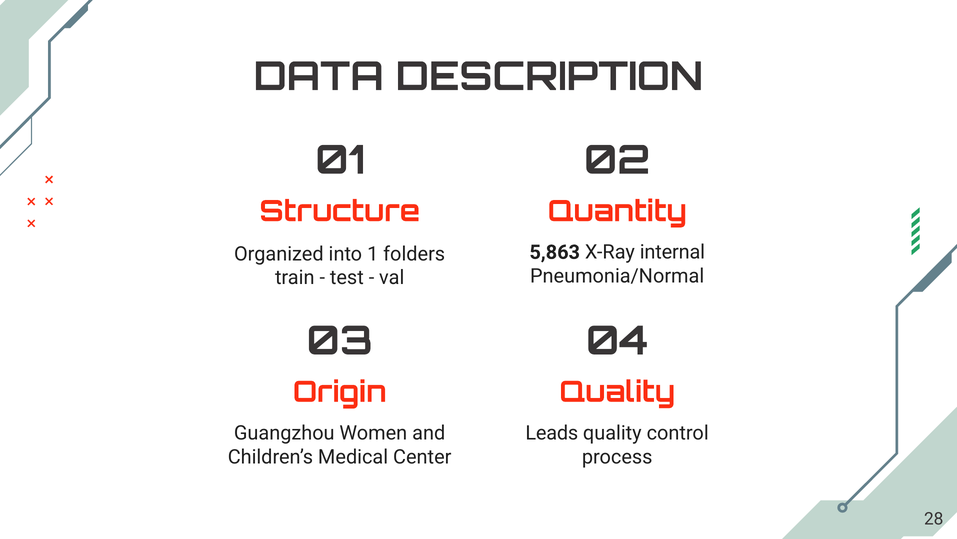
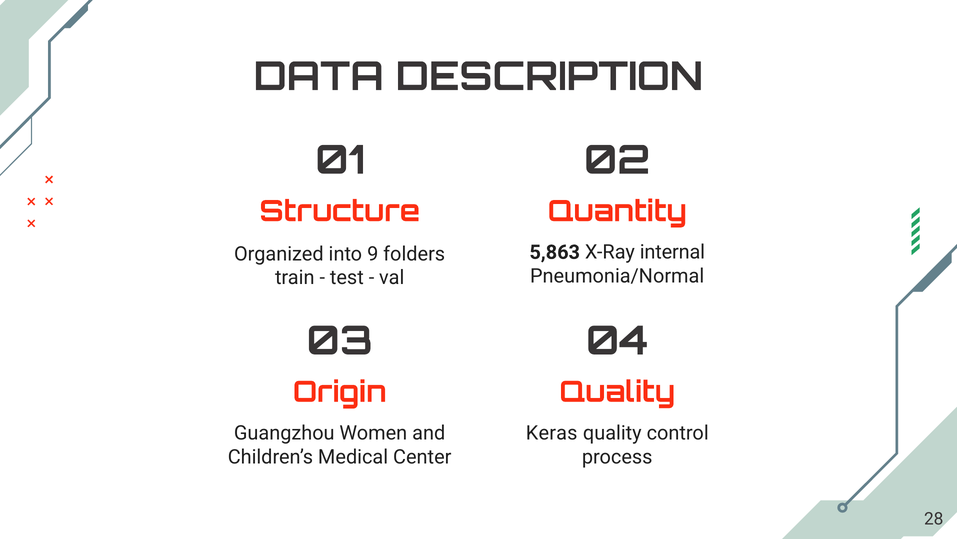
1: 1 -> 9 (373, 254)
Leads: Leads -> Keras (552, 433)
